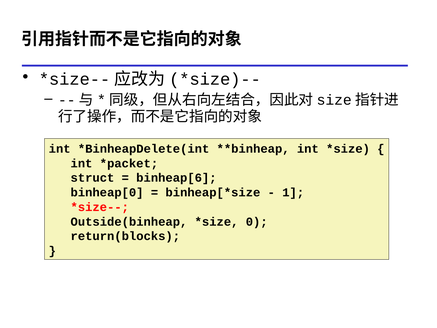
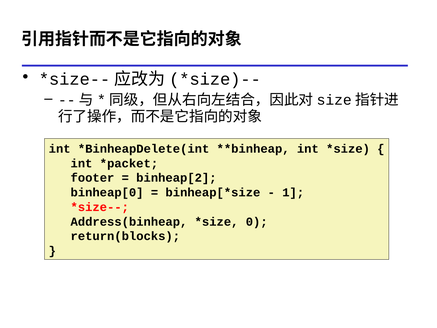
struct: struct -> footer (92, 178)
binheap[6: binheap[6 -> binheap[2 (176, 178)
Outside(binheap: Outside(binheap -> Address(binheap (129, 222)
